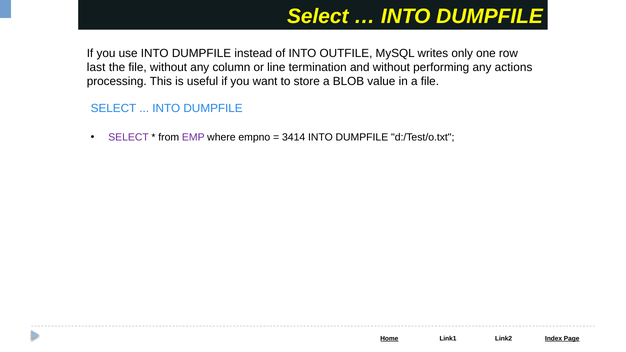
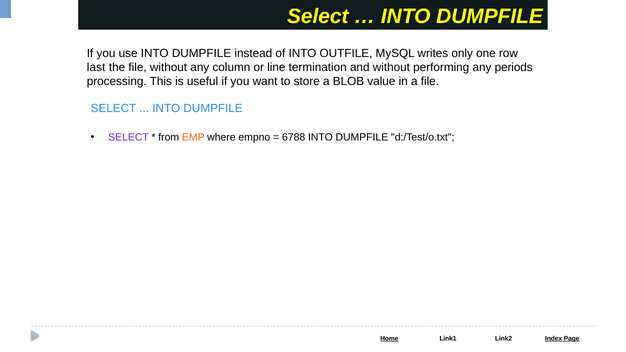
actions: actions -> periods (514, 67)
EMP colour: purple -> orange (193, 137)
3414: 3414 -> 6788 (294, 137)
